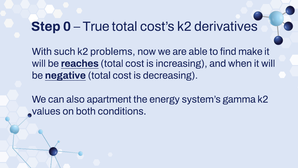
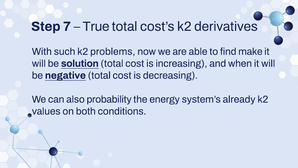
0: 0 -> 7 (67, 26)
reaches: reaches -> solution (80, 63)
apartment: apartment -> probability (109, 99)
gamma: gamma -> already (239, 99)
